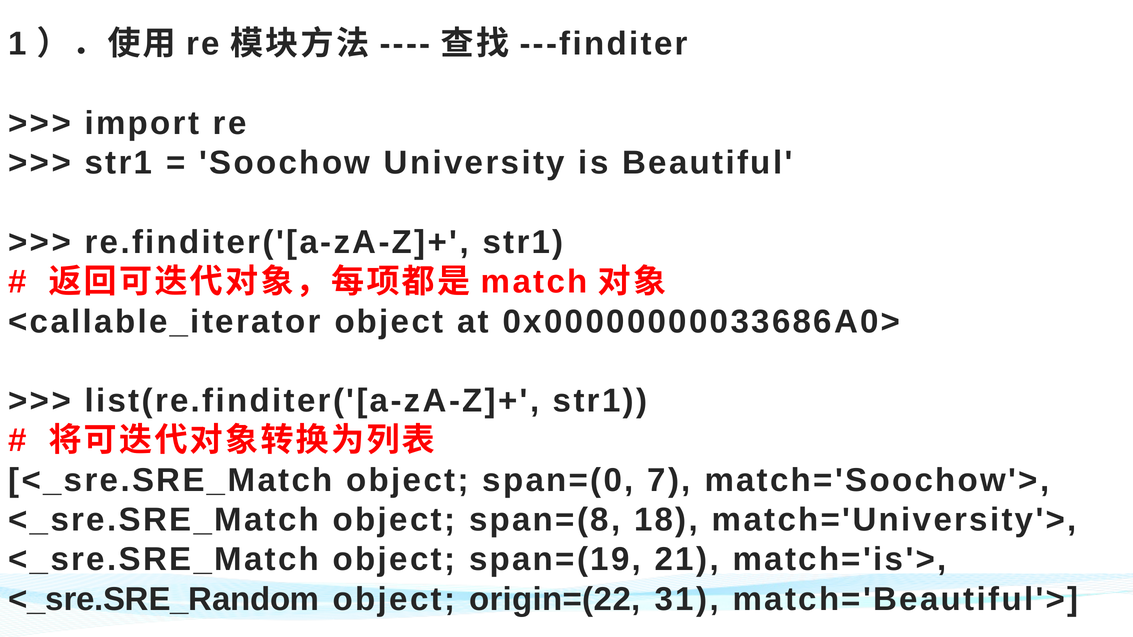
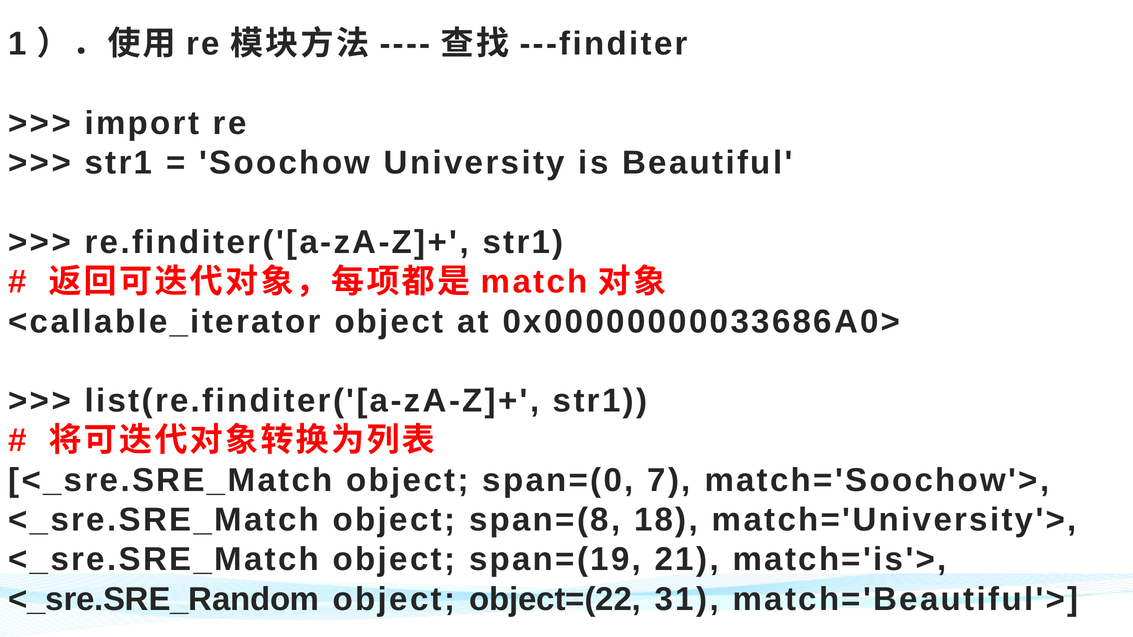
origin=(22: origin=(22 -> object=(22 (555, 600)
